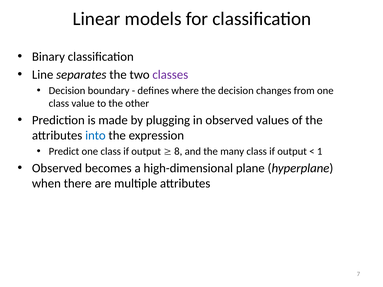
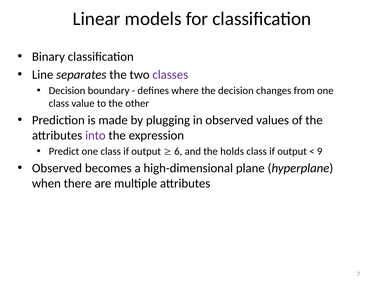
into colour: blue -> purple (95, 136)
8: 8 -> 6 (178, 152)
many: many -> holds (232, 152)
1: 1 -> 9 (320, 152)
